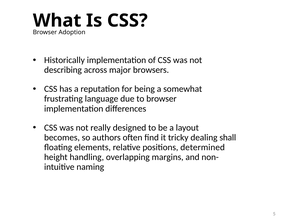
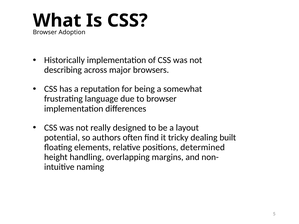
becomes: becomes -> potential (62, 138)
shall: shall -> built (228, 138)
